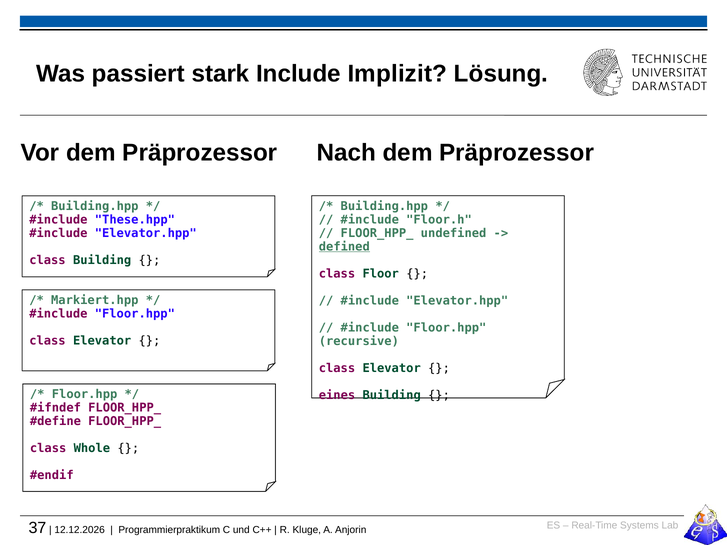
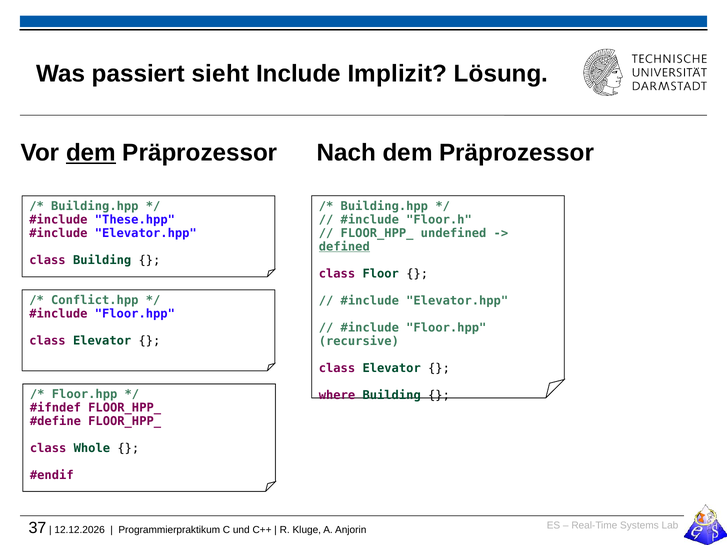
stark: stark -> sieht (220, 74)
dem underline: none -> present (91, 153)
Markiert.hpp: Markiert.hpp -> Conflict.hpp (95, 300)
eines: eines -> where (337, 395)
